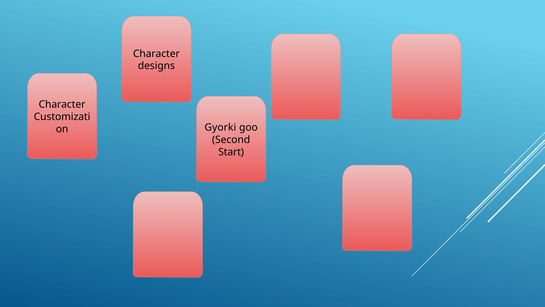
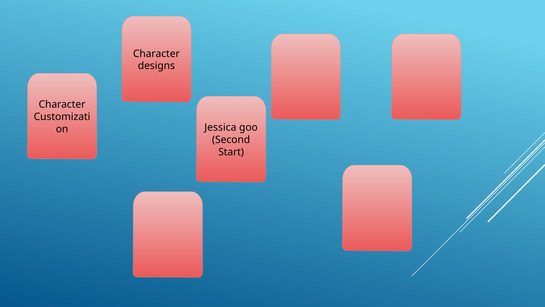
Gyorki: Gyorki -> Jessica (220, 127)
